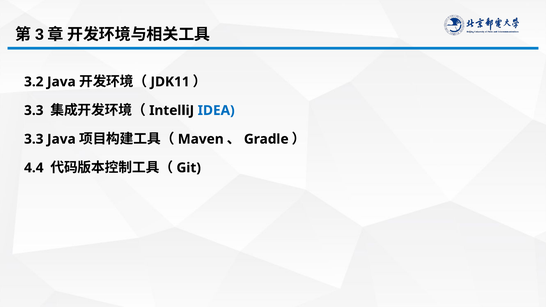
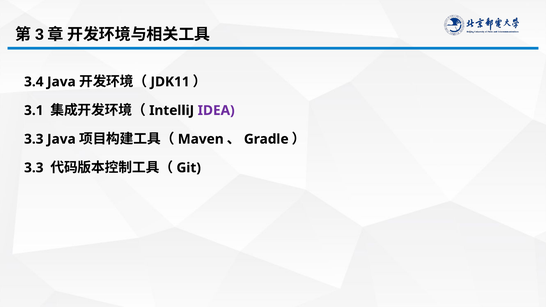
3.2: 3.2 -> 3.4 (34, 82)
3.3: 3.3 -> 3.1 (34, 110)
IDEA colour: blue -> purple (216, 110)
4.4: 4.4 -> 3.3 (34, 168)
